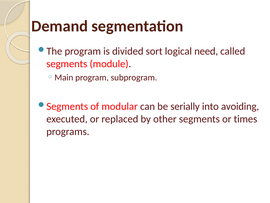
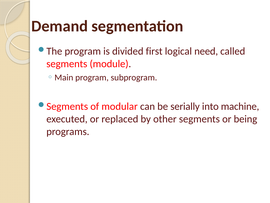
sort: sort -> first (154, 51)
avoiding: avoiding -> machine (240, 106)
times: times -> being (245, 119)
